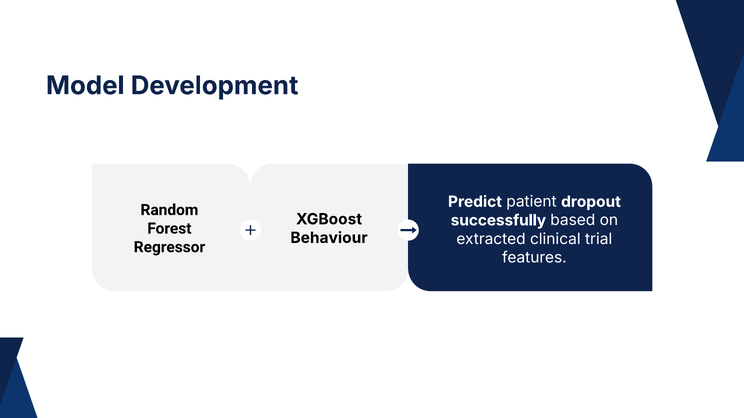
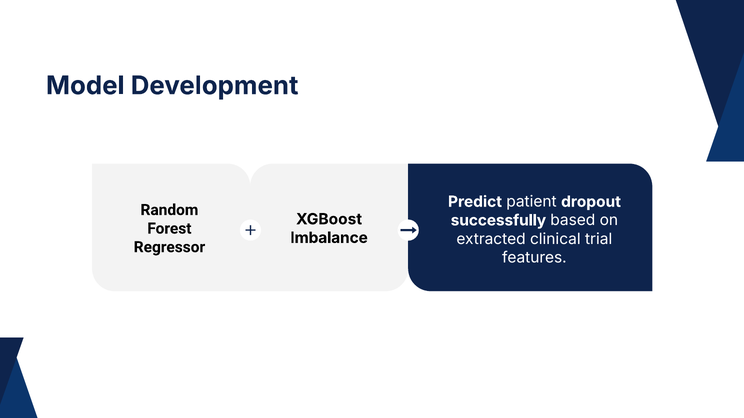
Behaviour: Behaviour -> Imbalance (329, 238)
